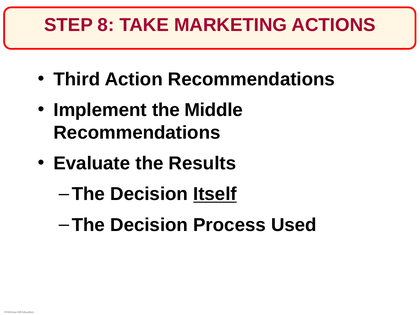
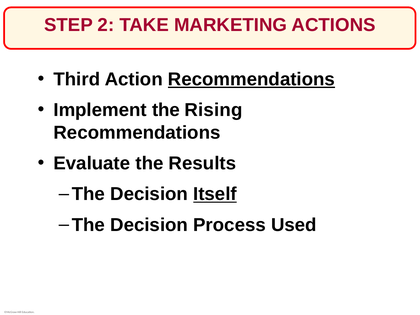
8: 8 -> 2 (106, 25)
Recommendations underline: none -> present (251, 79)
Middle: Middle -> Rising (213, 110)
